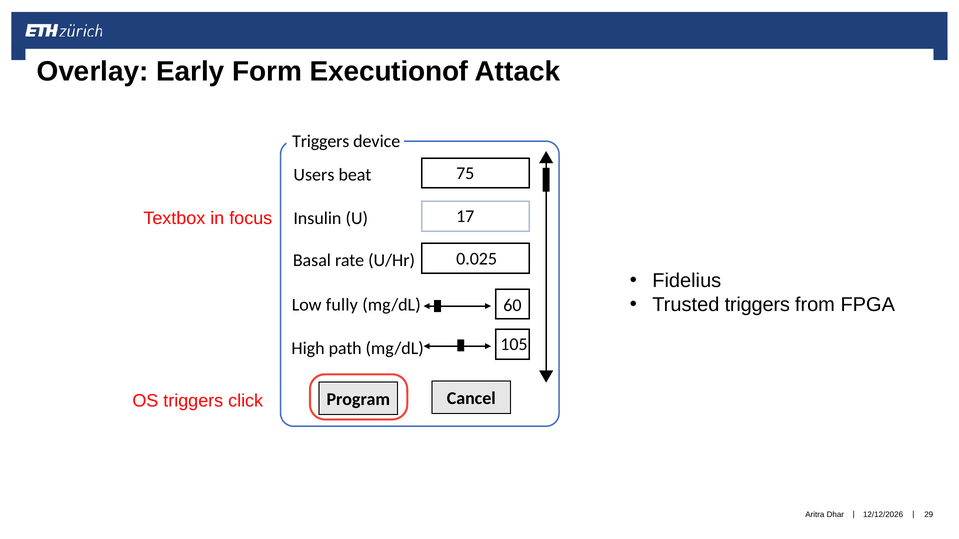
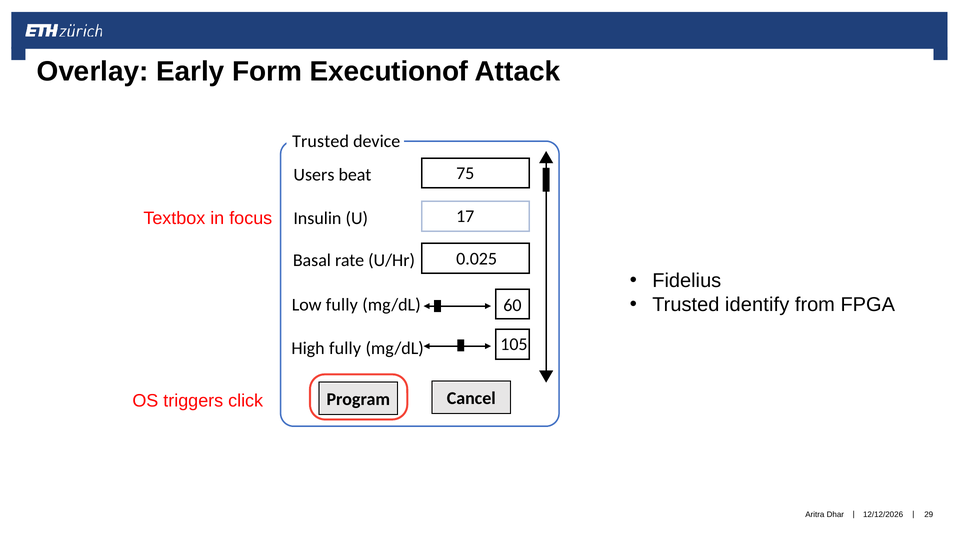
Triggers: Triggers -> Trusted (321, 141)
Trusted triggers: triggers -> identify (757, 305)
High path: path -> fully (345, 349)
